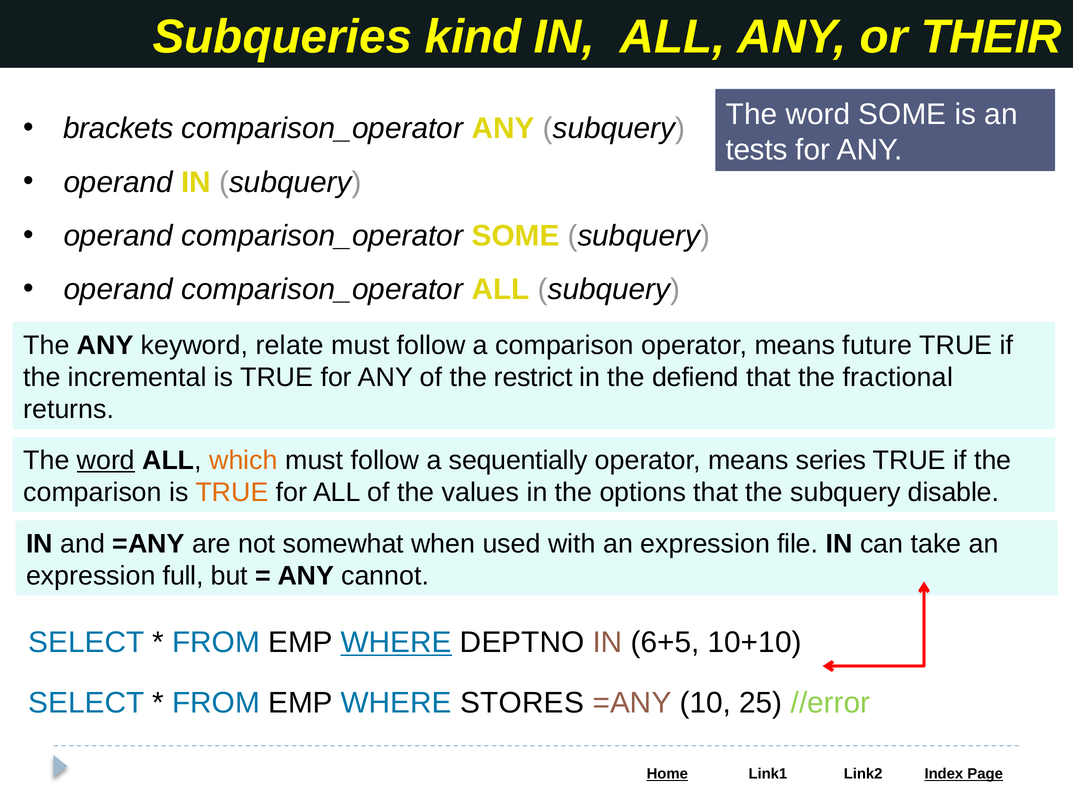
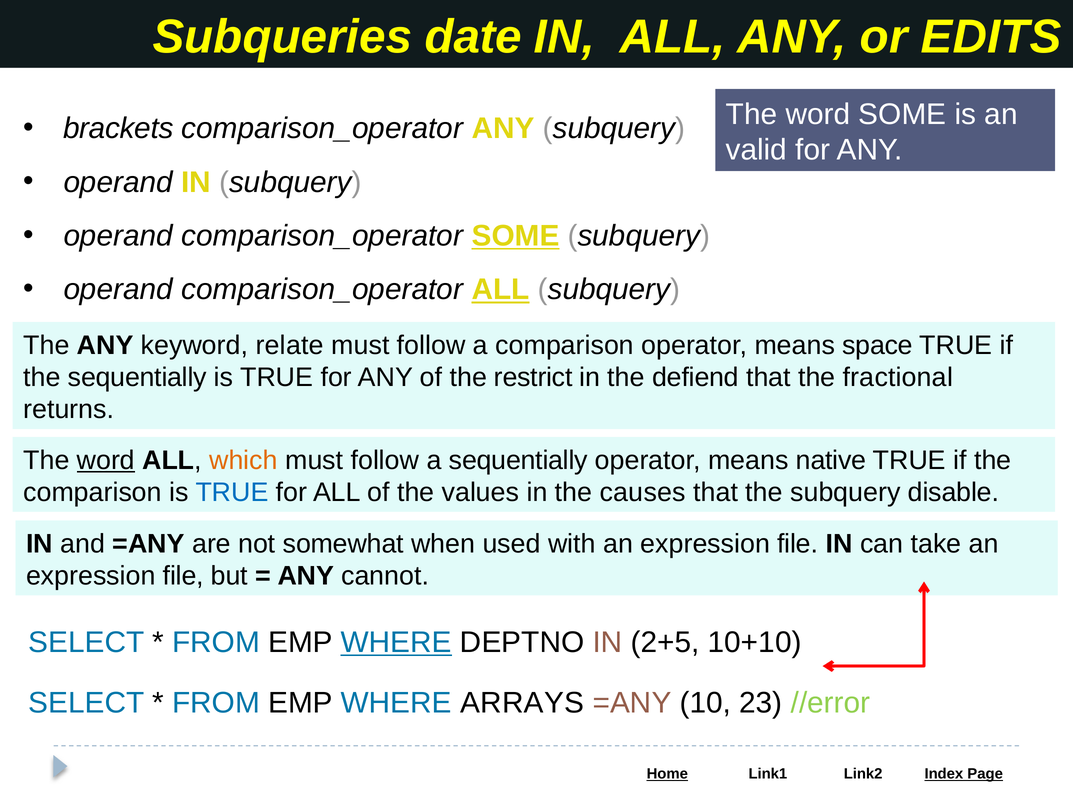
kind: kind -> date (473, 37)
THEIR: THEIR -> EDITS (991, 37)
tests: tests -> valid (756, 150)
SOME underline: none -> present (516, 236)
ALL underline: none -> present (501, 289)
future: future -> space (878, 345)
the incremental: incremental -> sequentially (137, 377)
series: series -> native (831, 460)
TRUE colour: orange -> blue (232, 492)
options: options -> causes (643, 492)
full: full -> file (183, 576)
6+5: 6+5 -> 2+5 (665, 642)
STORES: STORES -> ARRAYS (522, 703)
25: 25 -> 23 (761, 703)
